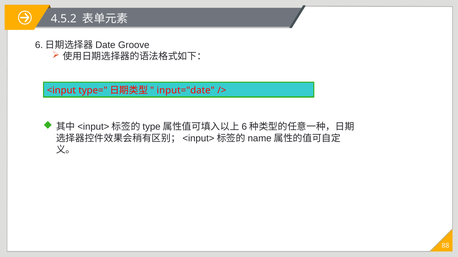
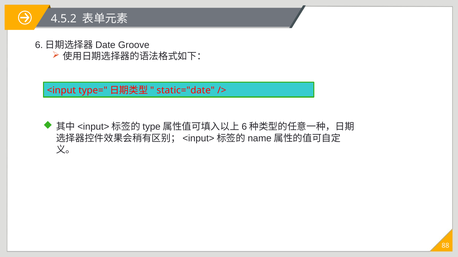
input="date: input="date -> static="date (186, 90)
